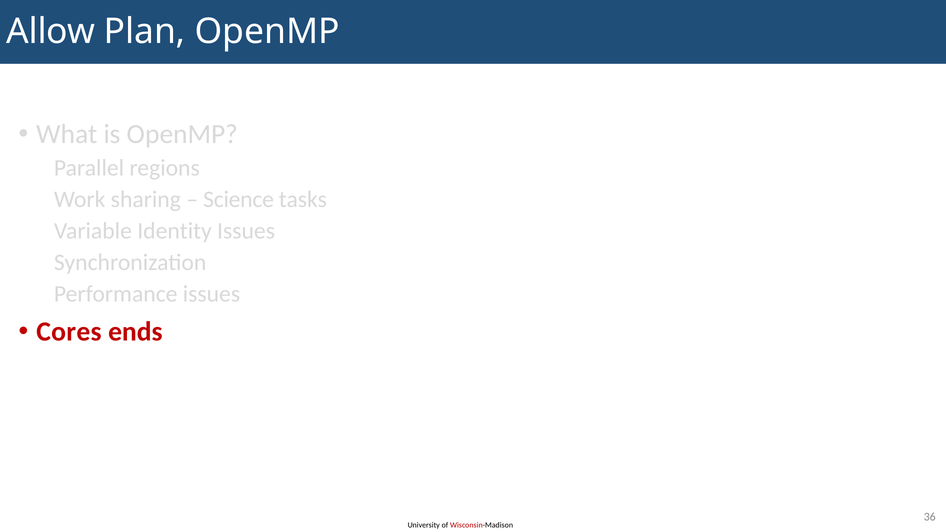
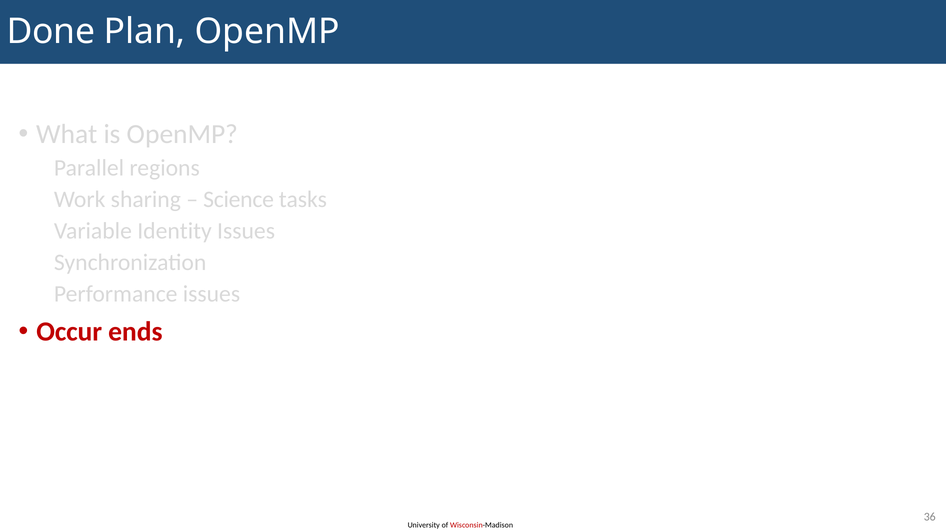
Allow: Allow -> Done (51, 32)
Cores: Cores -> Occur (69, 332)
